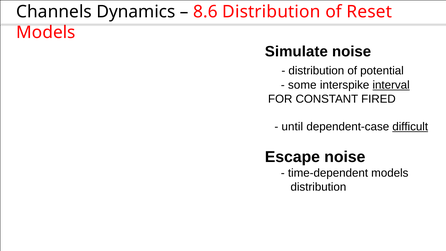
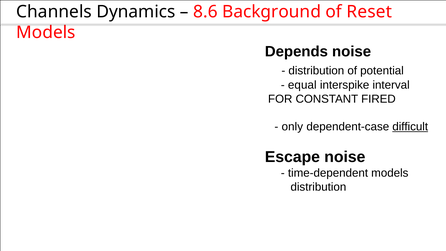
8.6 Distribution: Distribution -> Background (272, 12)
Simulate: Simulate -> Depends (296, 51)
some: some -> equal (302, 85)
interval underline: present -> none (391, 85)
until: until -> only (292, 127)
